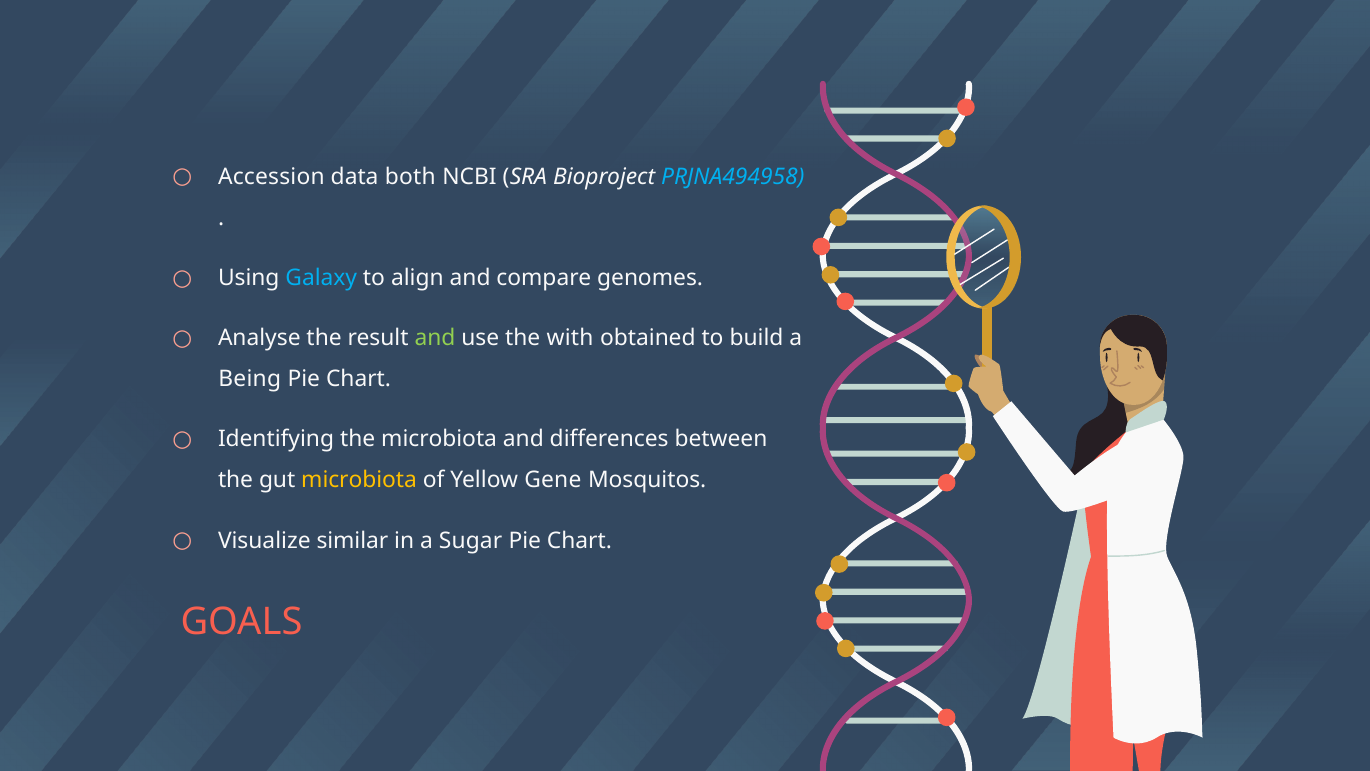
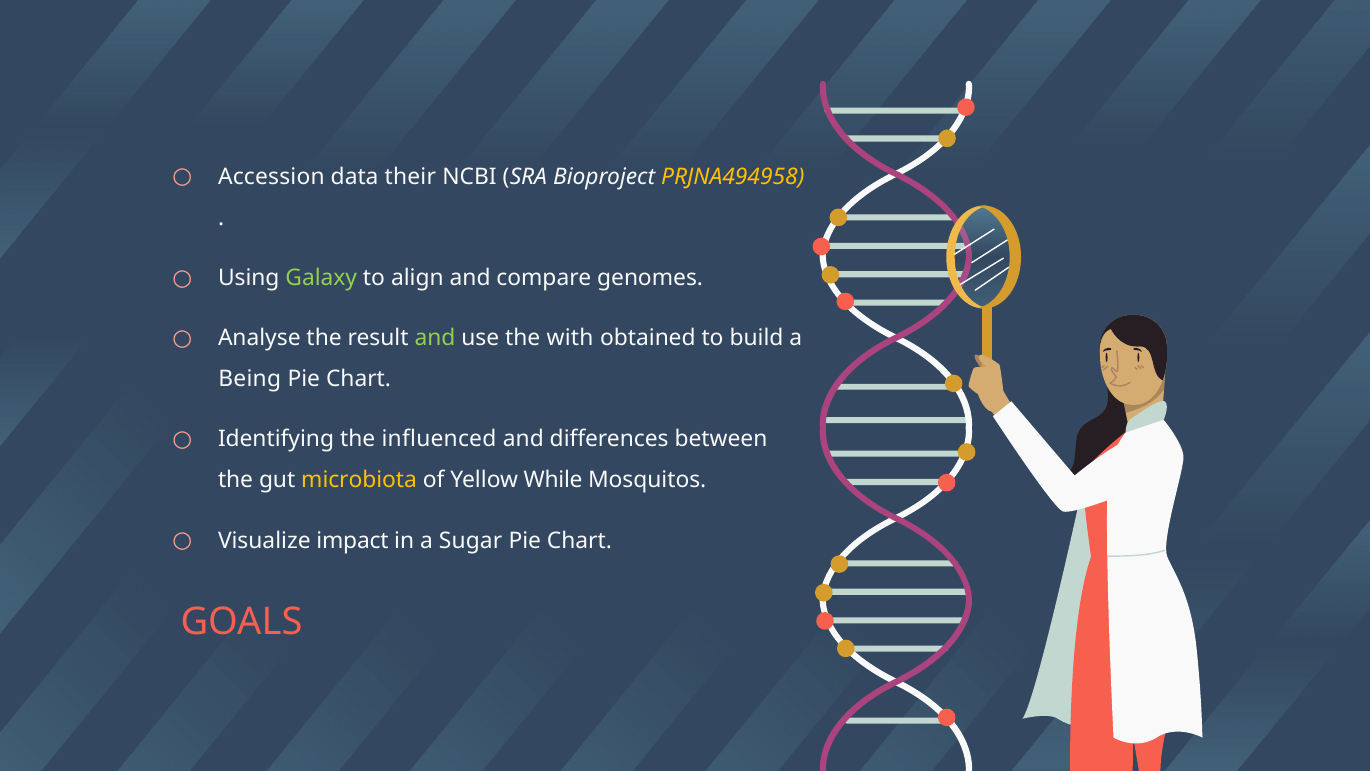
both: both -> their (410, 176)
PRJNA494958 colour: light blue -> yellow (733, 176)
Galaxy colour: light blue -> light green (321, 278)
the microbiota: microbiota -> influenced (439, 439)
Gene: Gene -> While (553, 480)
similar: similar -> impact (353, 540)
